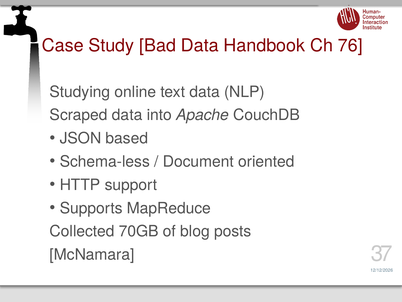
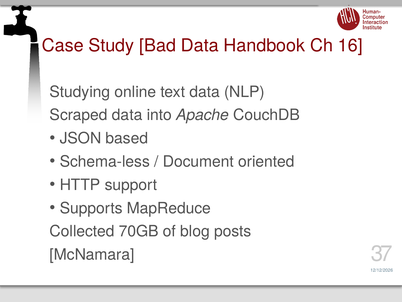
76: 76 -> 16 (350, 46)
